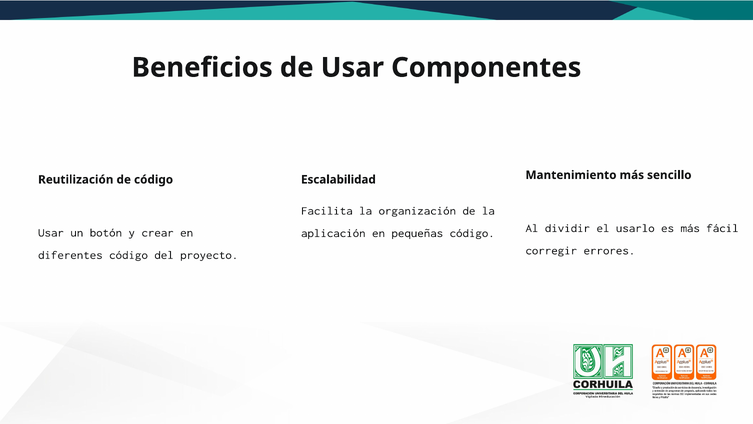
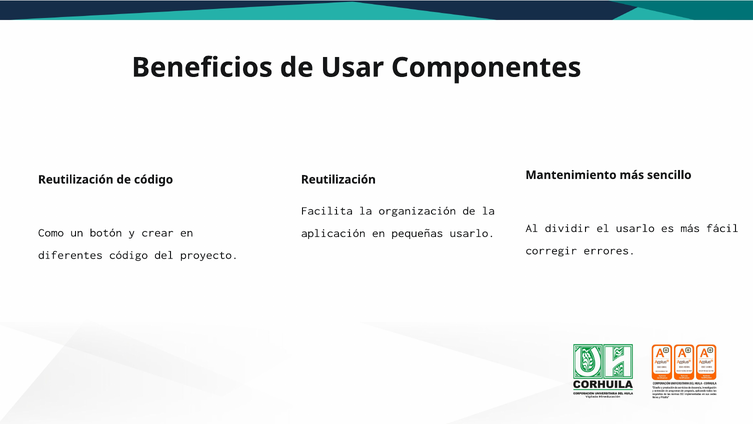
Escalabilidad: Escalabilidad -> Reutilización (338, 179)
Usar: Usar -> Como (51, 232)
pequeñas código: código -> usarlo (472, 233)
